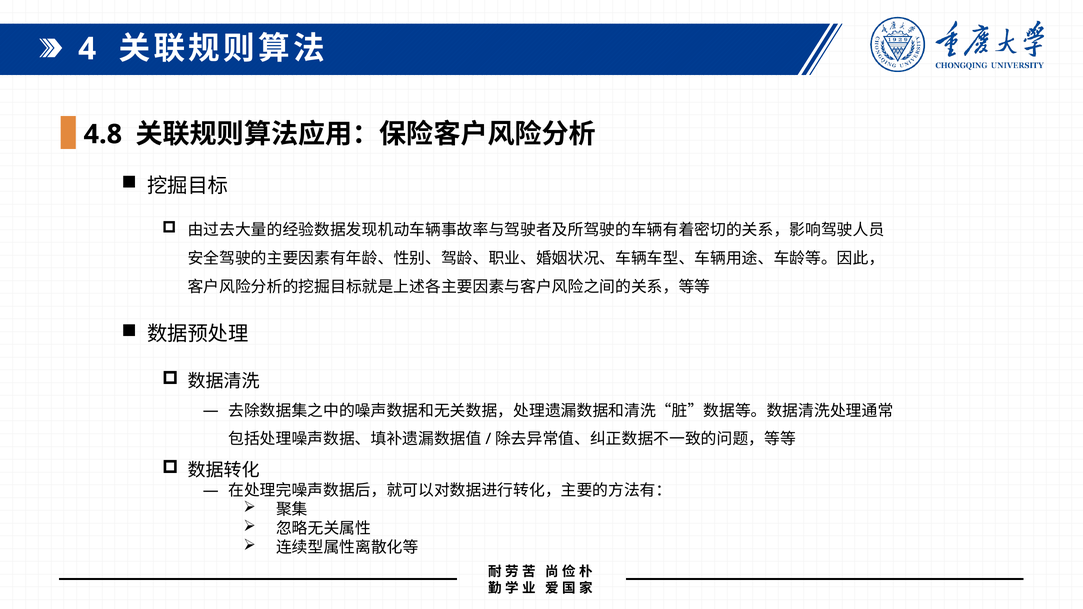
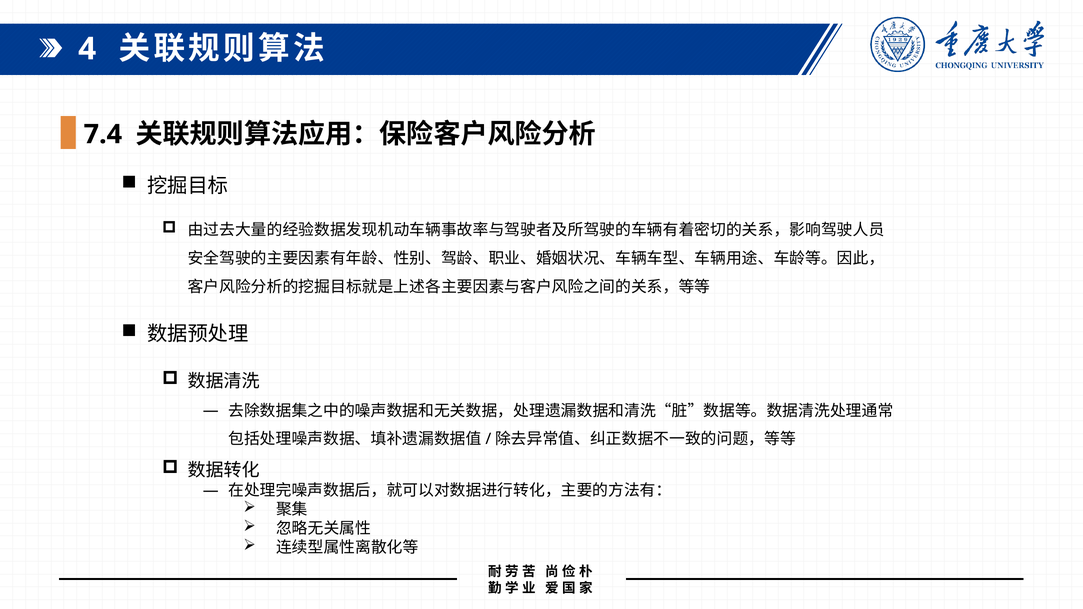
4.8: 4.8 -> 7.4 (103, 134)
